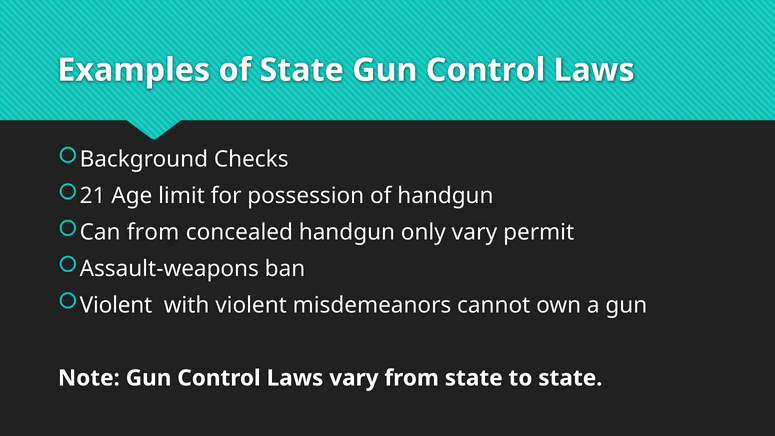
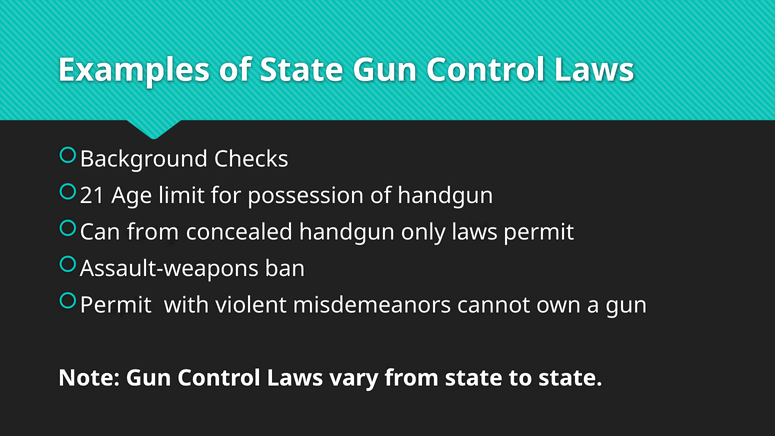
only vary: vary -> laws (475, 232)
Violent: Violent -> Permit (116, 305)
